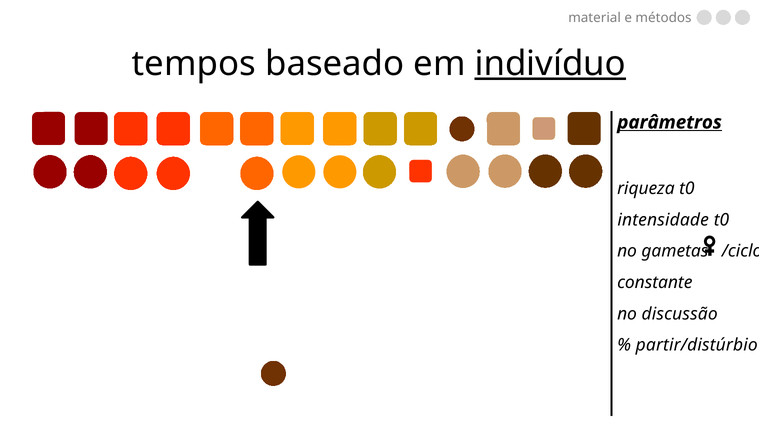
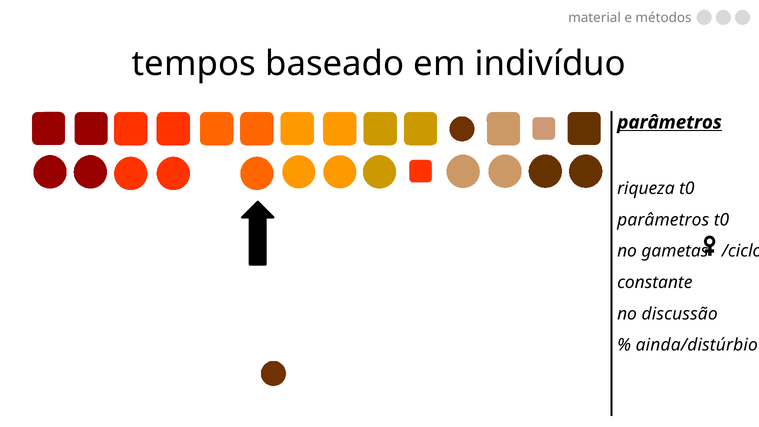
indivíduo underline: present -> none (550, 64)
intensidade: intensidade -> parâmetros (663, 220)
partir/distúrbio: partir/distúrbio -> ainda/distúrbio (697, 345)
